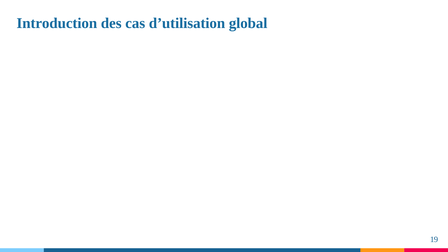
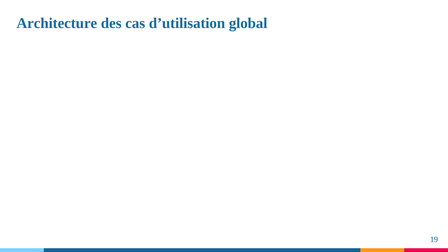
Introduction: Introduction -> Architecture (57, 23)
